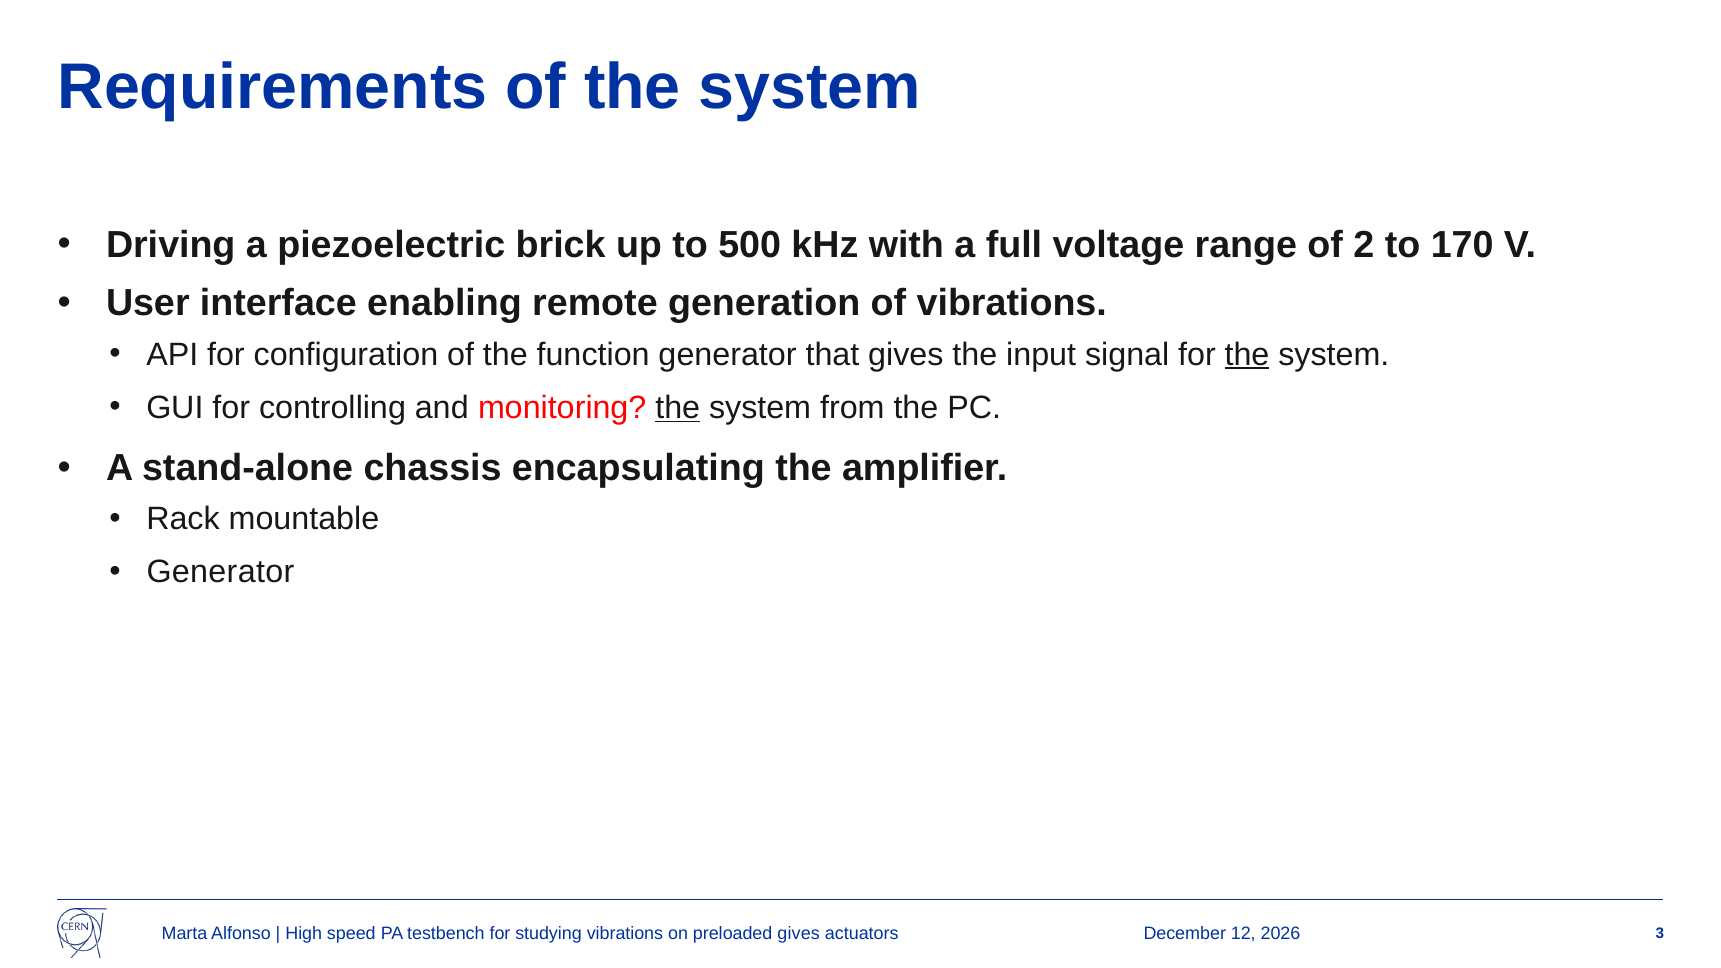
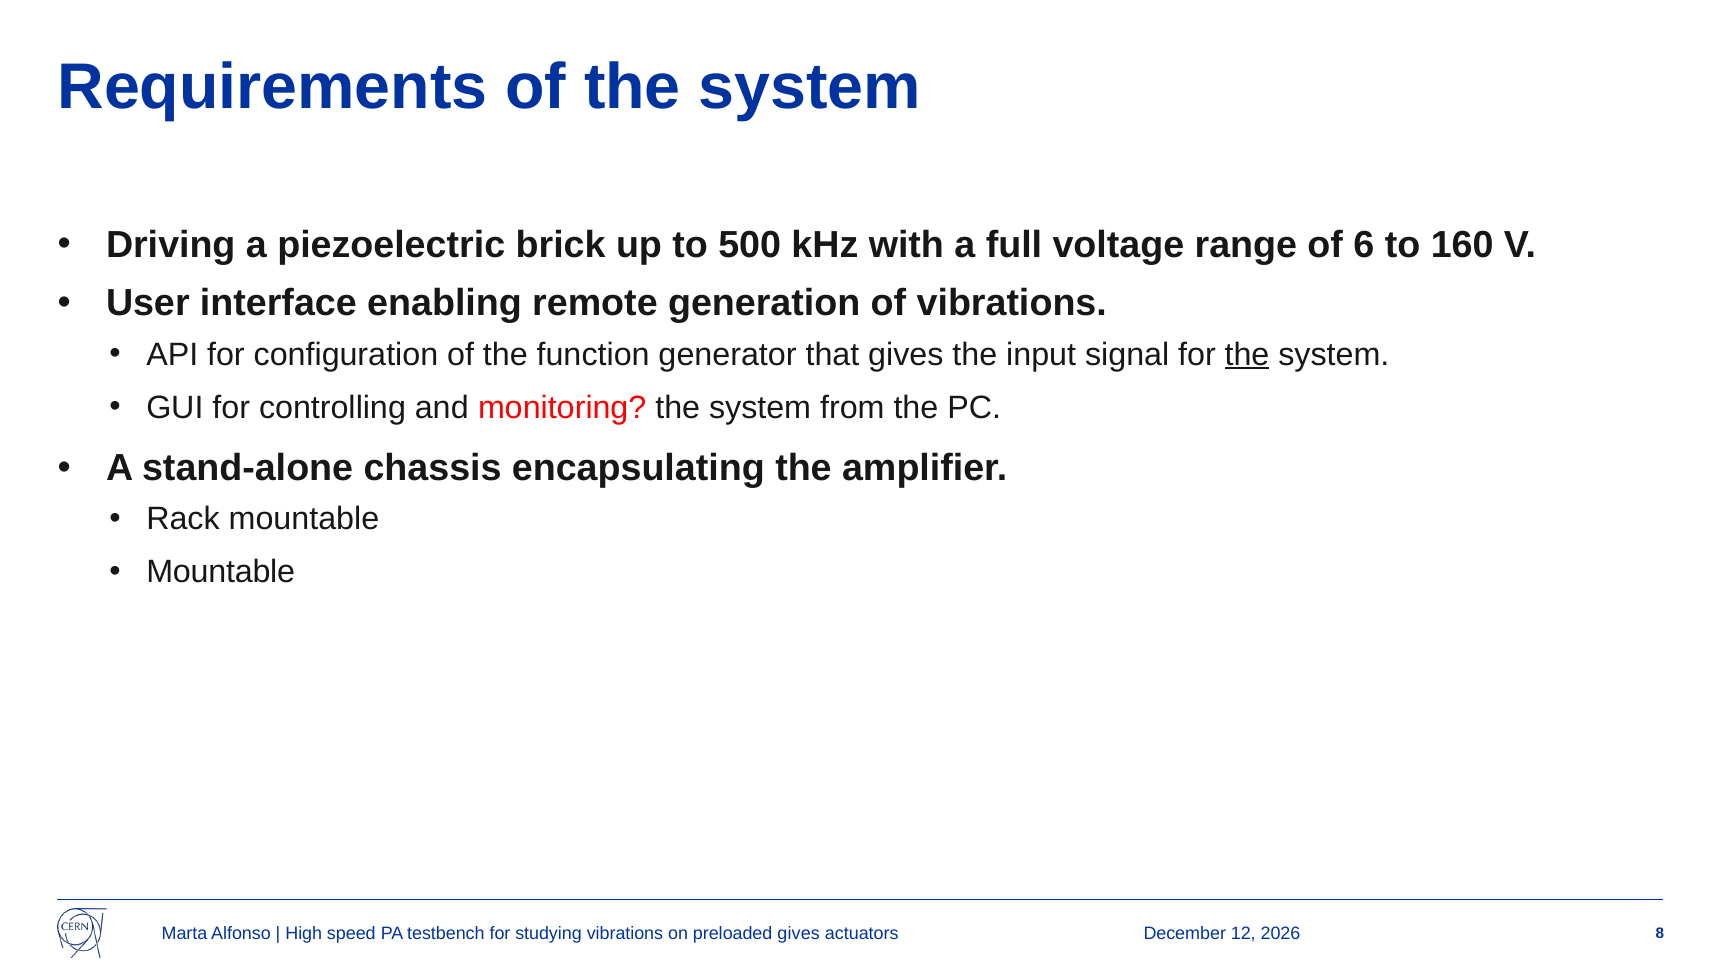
2: 2 -> 6 (1364, 245)
170: 170 -> 160 (1462, 245)
the underline: present -> none (678, 408)
Generator: Generator -> Mountable (221, 572)
3: 3 -> 8 (1660, 934)
